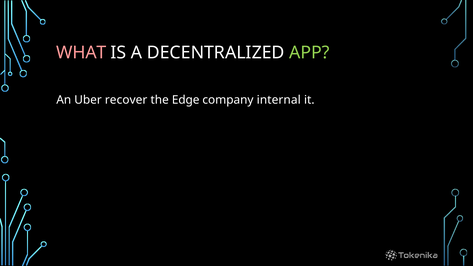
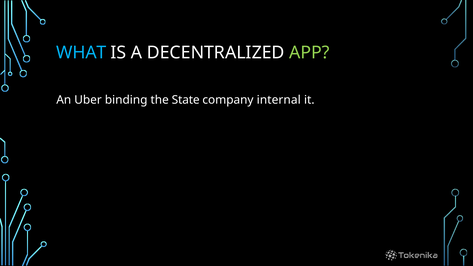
WHAT colour: pink -> light blue (81, 53)
recover: recover -> binding (126, 100)
Edge: Edge -> State (186, 100)
